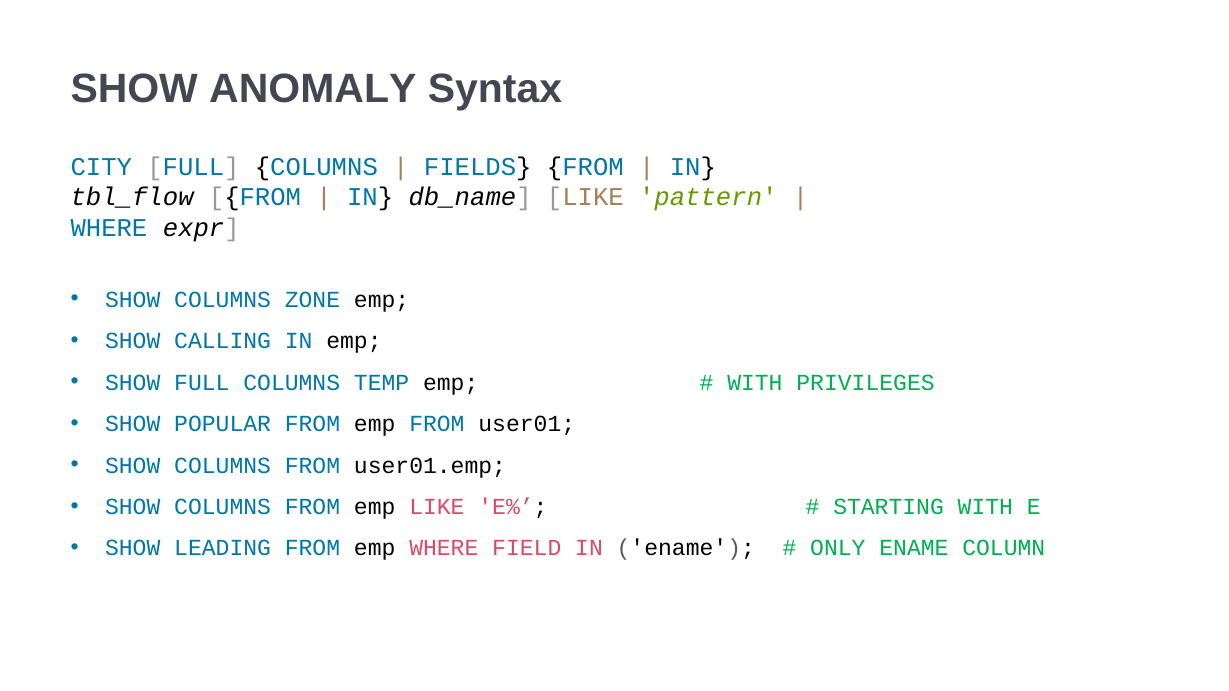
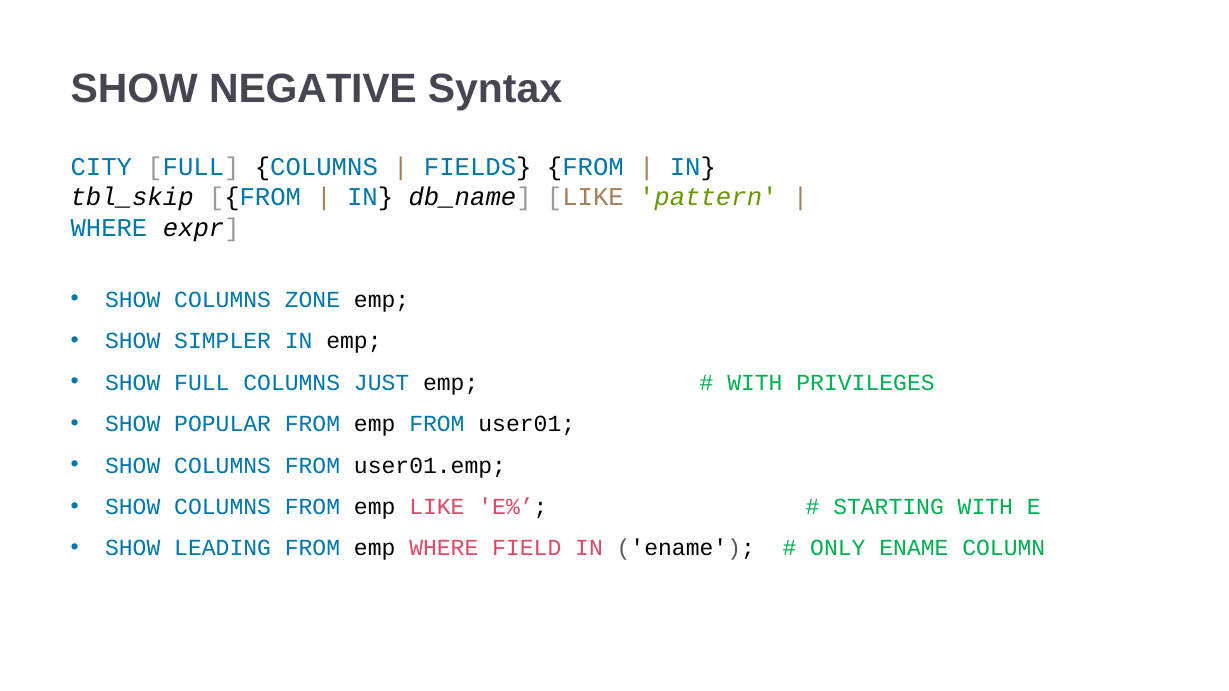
ANOMALY: ANOMALY -> NEGATIVE (313, 89)
tbl_flow: tbl_flow -> tbl_skip (132, 197)
CALLING: CALLING -> SIMPLER (223, 341)
TEMP: TEMP -> JUST (382, 383)
